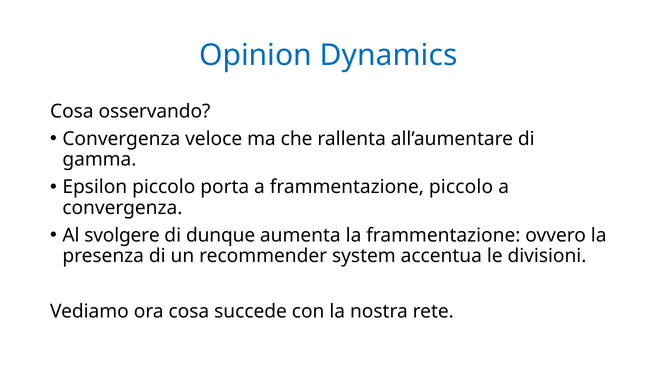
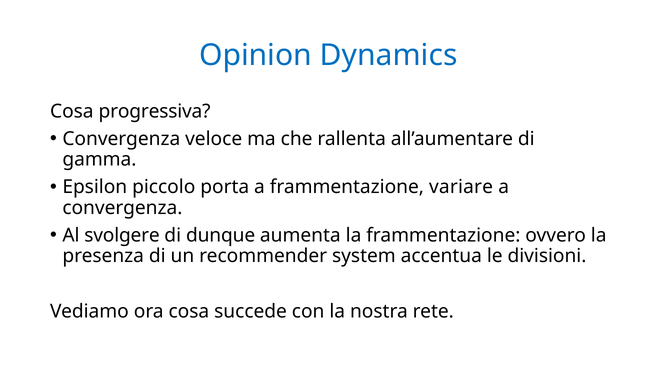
osservando: osservando -> progressiva (155, 111)
frammentazione piccolo: piccolo -> variare (461, 187)
